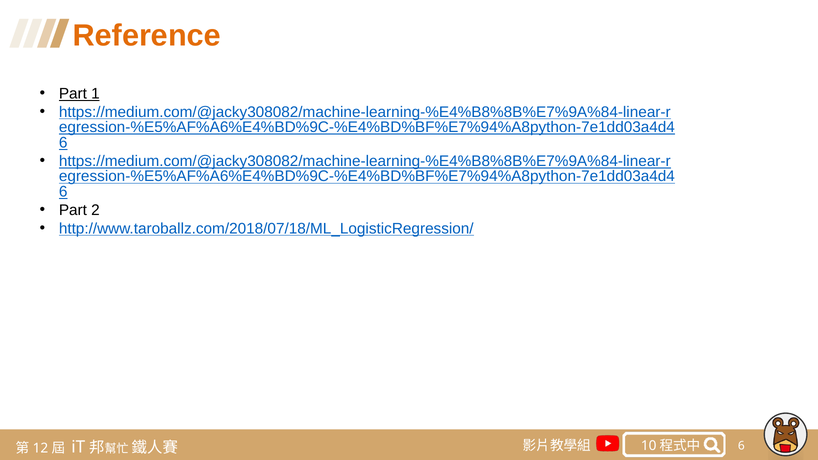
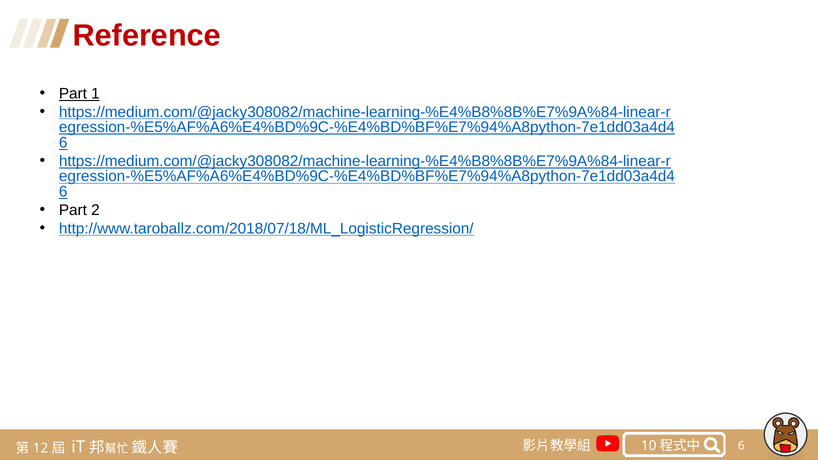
Reference colour: orange -> red (147, 36)
